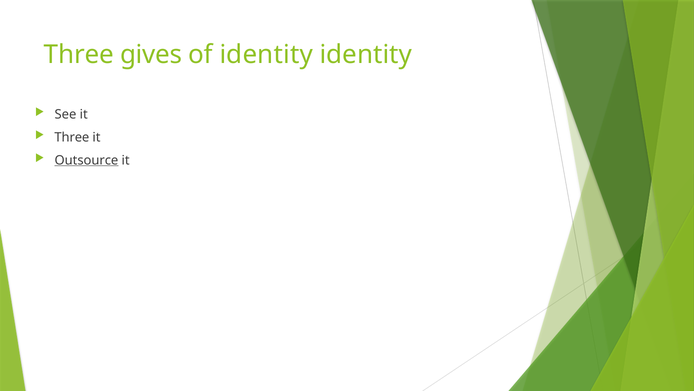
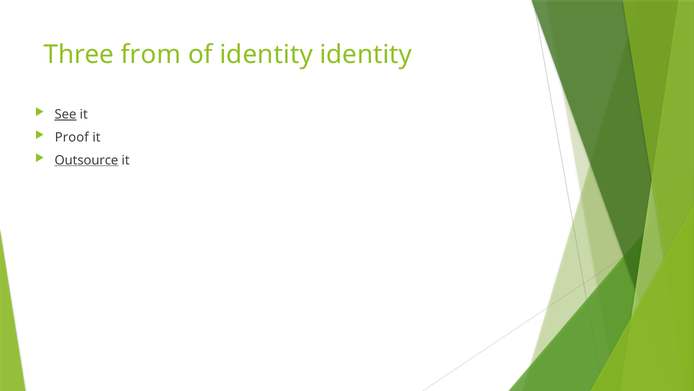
gives: gives -> from (151, 55)
See underline: none -> present (65, 114)
Three: Three -> Proof (72, 137)
